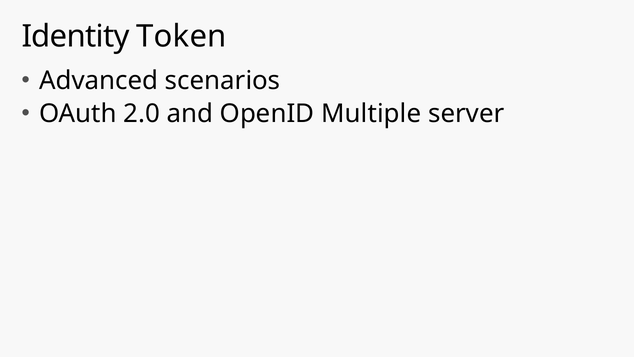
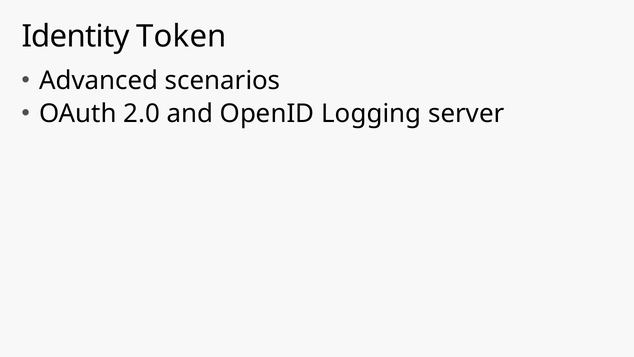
Multiple: Multiple -> Logging (371, 114)
